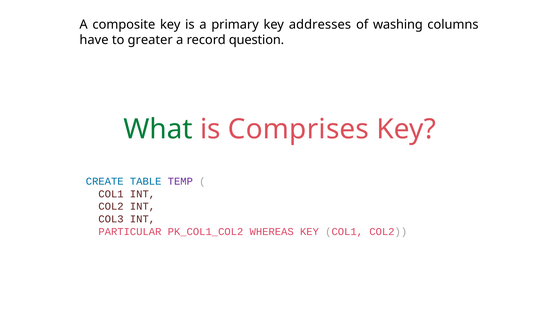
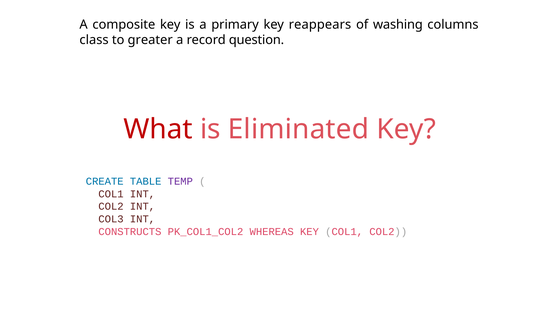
addresses: addresses -> reappears (320, 25)
have: have -> class (94, 40)
What colour: green -> red (158, 129)
Comprises: Comprises -> Eliminated (298, 129)
PARTICULAR: PARTICULAR -> CONSTRUCTS (130, 232)
